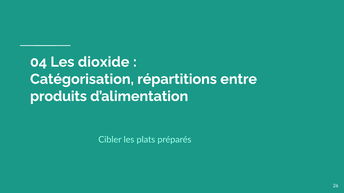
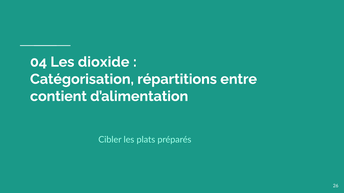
produits: produits -> contient (58, 97)
